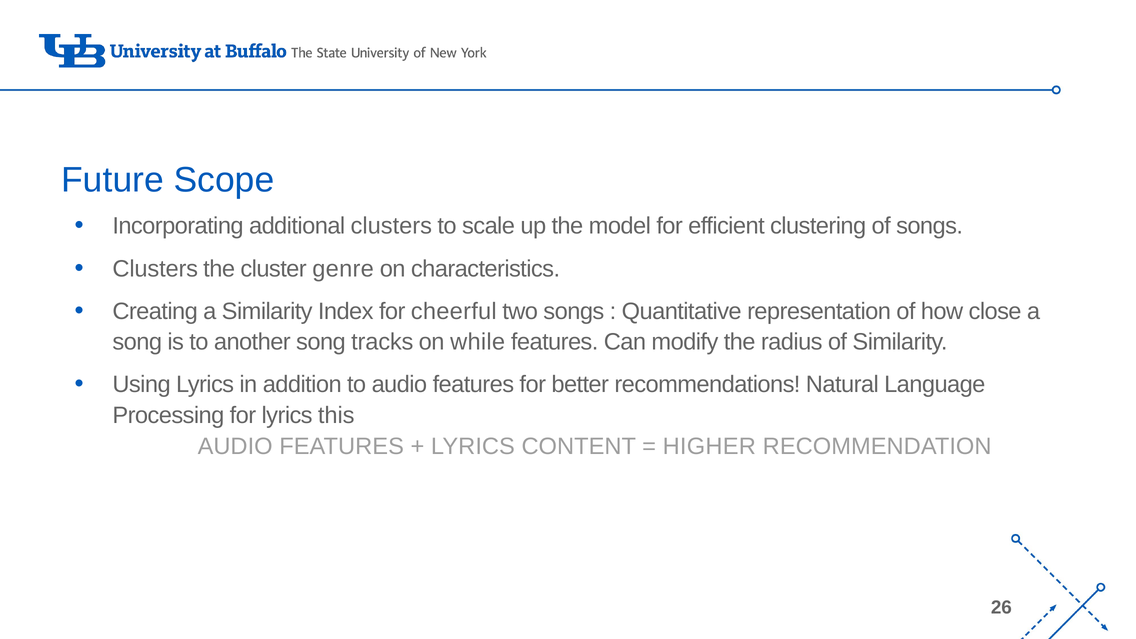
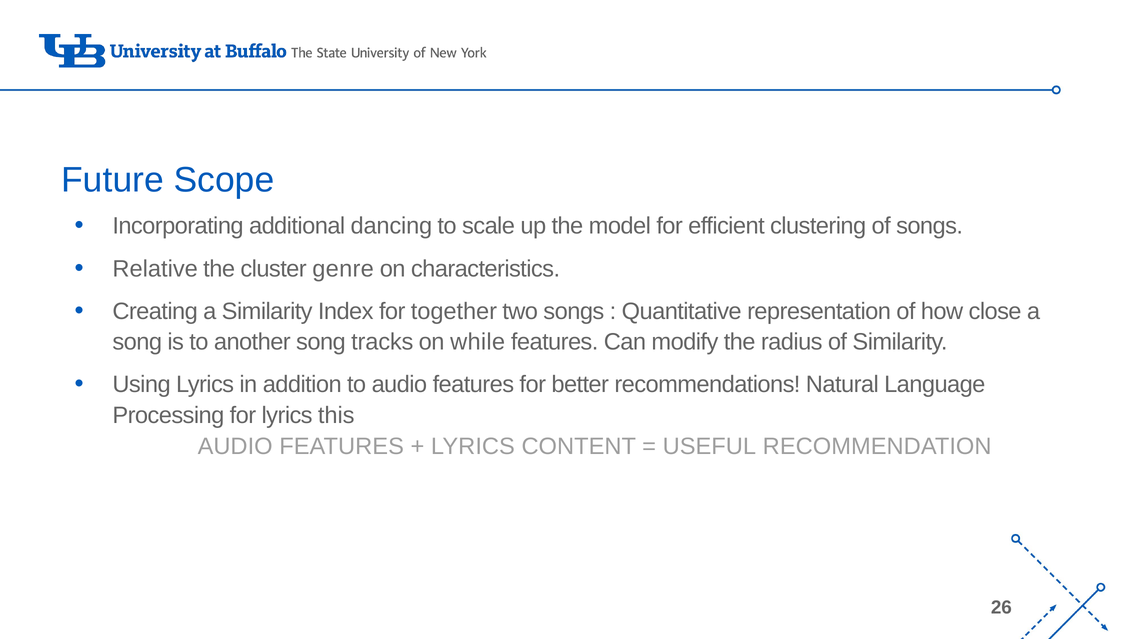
additional clusters: clusters -> dancing (391, 226)
Clusters: Clusters -> Relative (155, 269)
cheerful: cheerful -> together (454, 311)
HIGHER: HIGHER -> USEFUL (709, 447)
